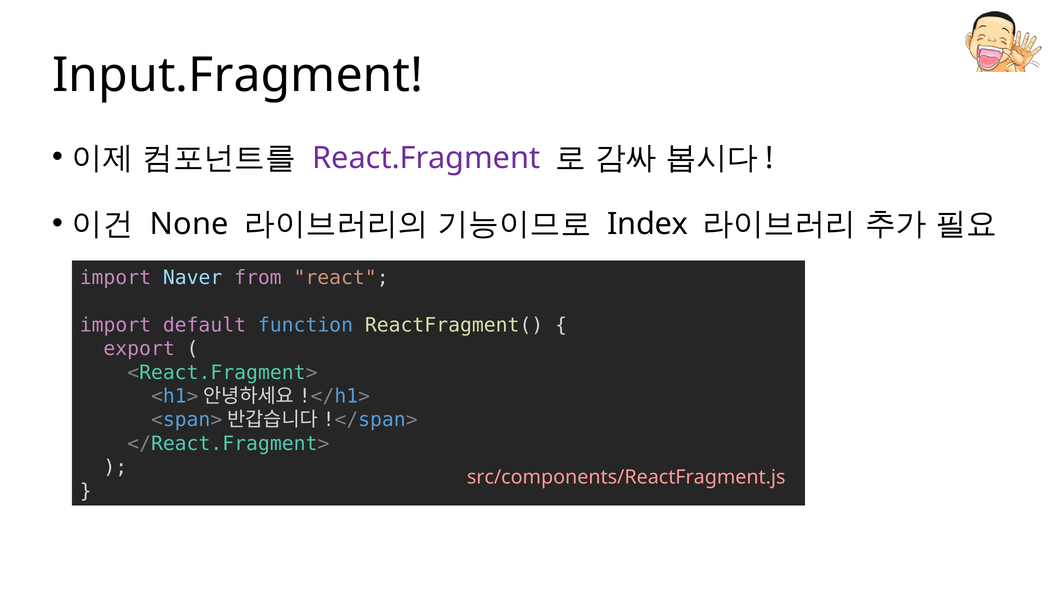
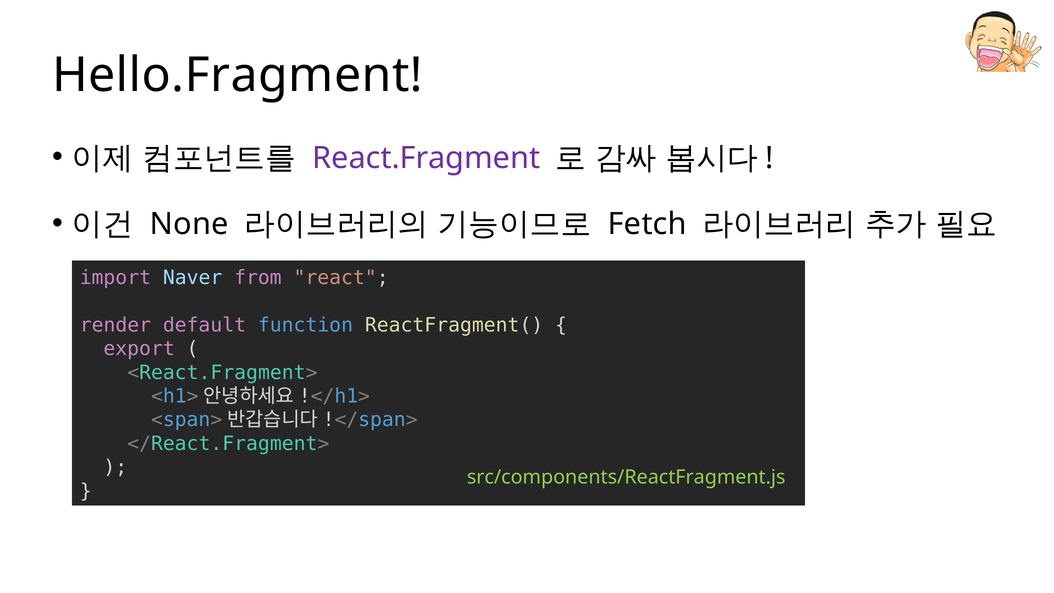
Input.Fragment: Input.Fragment -> Hello.Fragment (237, 75)
Index: Index -> Fetch (647, 224)
import: import -> render (115, 325)
src/components/ReactFragment.js colour: pink -> light green (626, 477)
